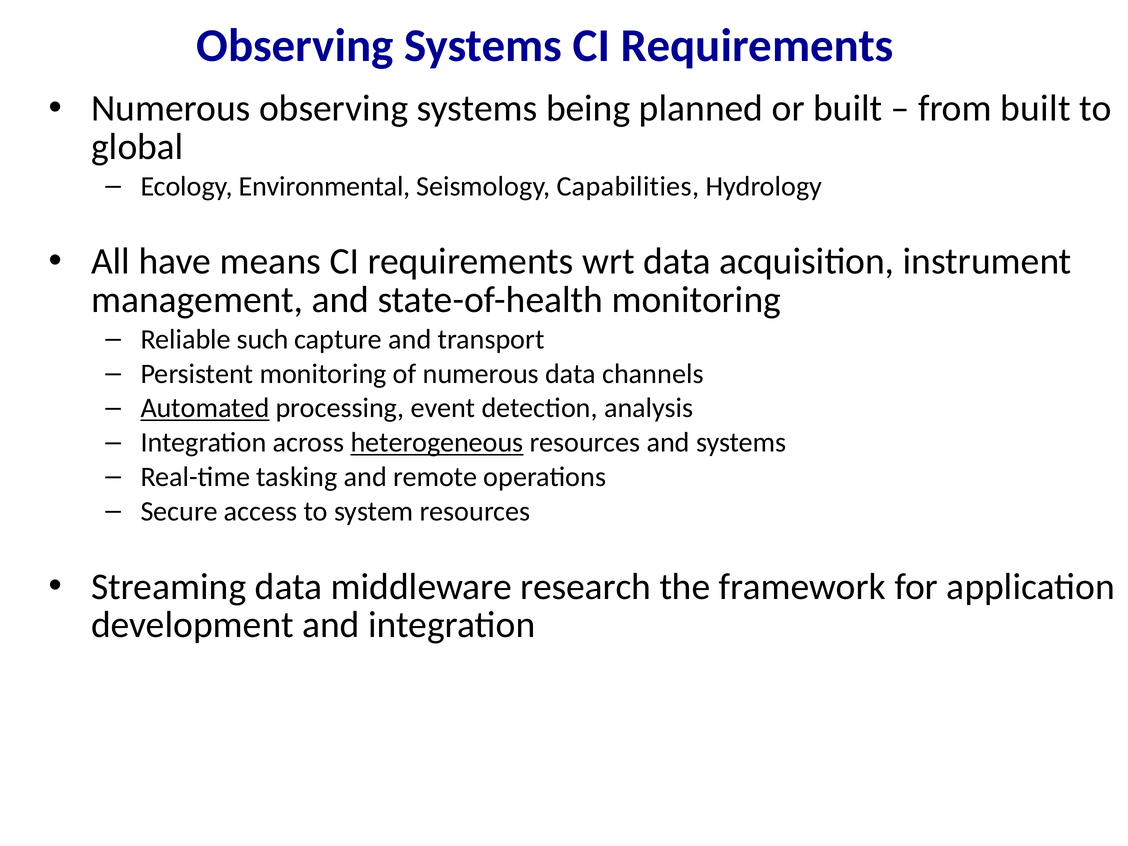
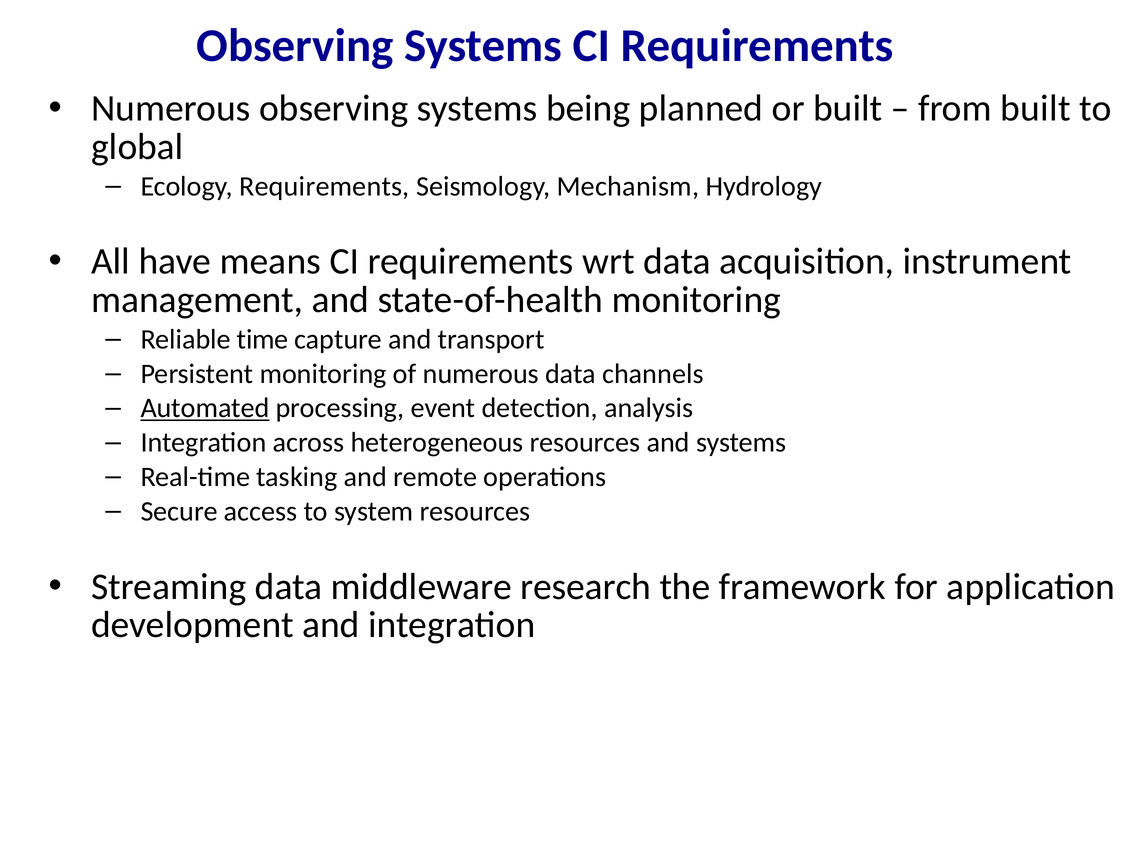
Ecology Environmental: Environmental -> Requirements (324, 186)
Capabilities: Capabilities -> Mechanism (628, 186)
such: such -> time (263, 339)
heterogeneous underline: present -> none (437, 443)
